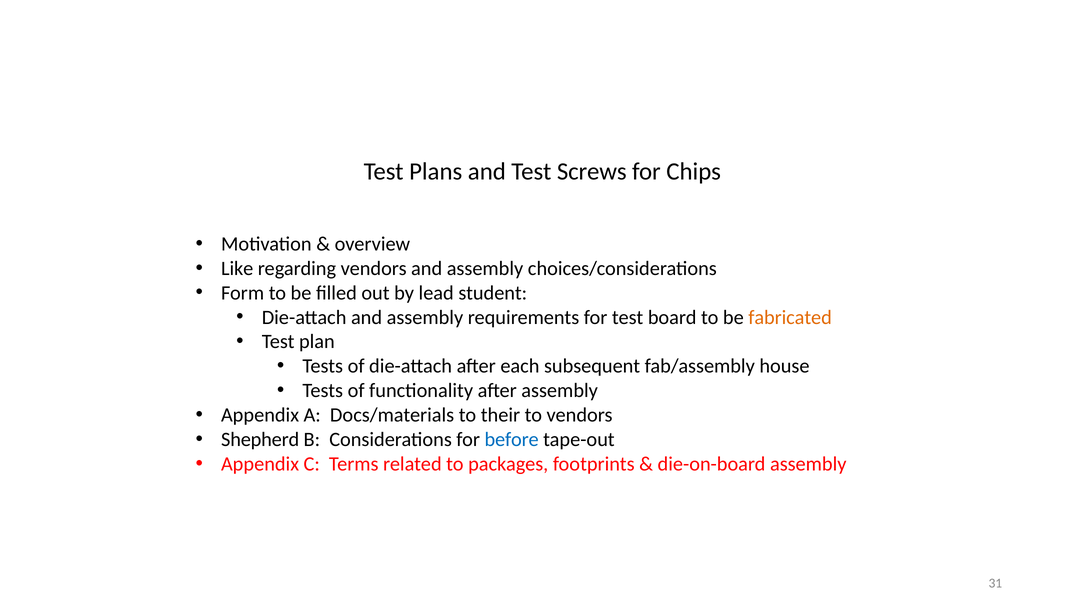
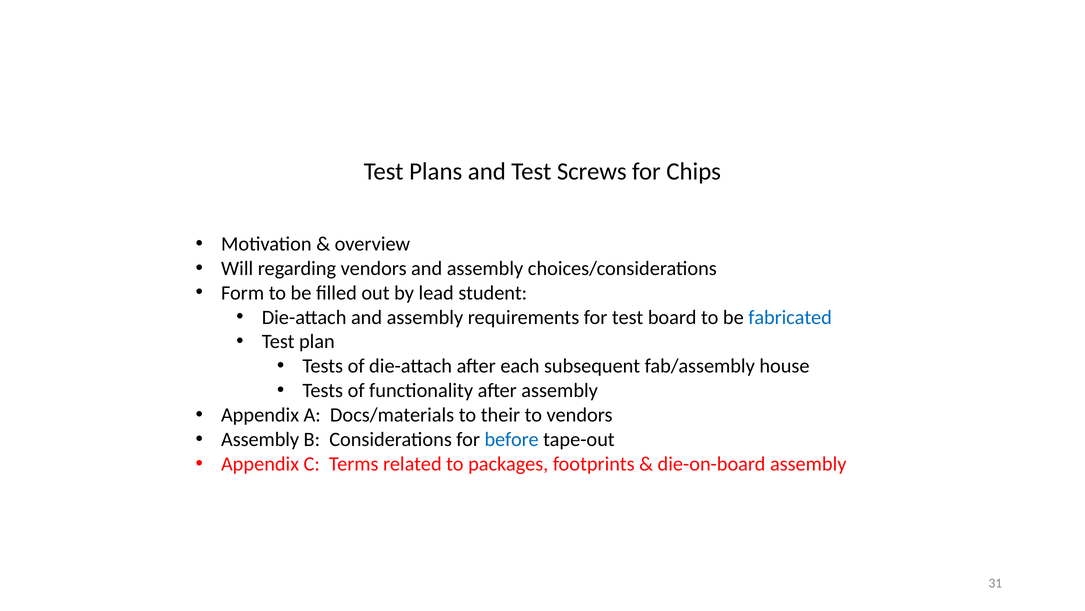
Like: Like -> Will (237, 268)
fabricated colour: orange -> blue (790, 317)
Shepherd: Shepherd -> Assembly (260, 439)
